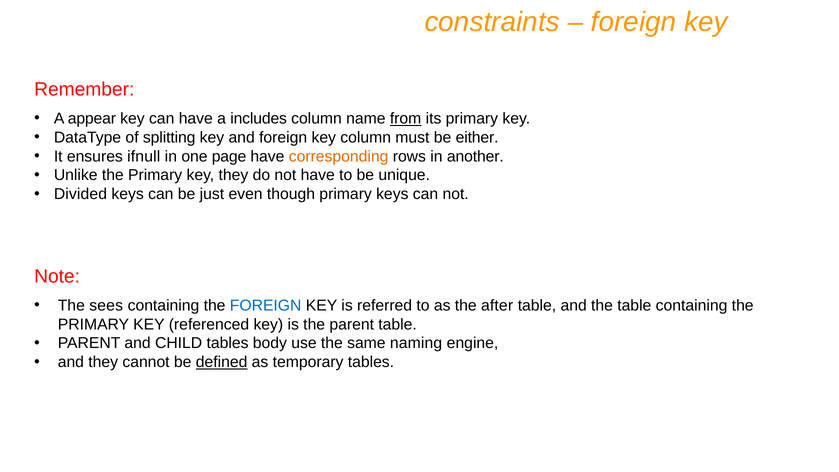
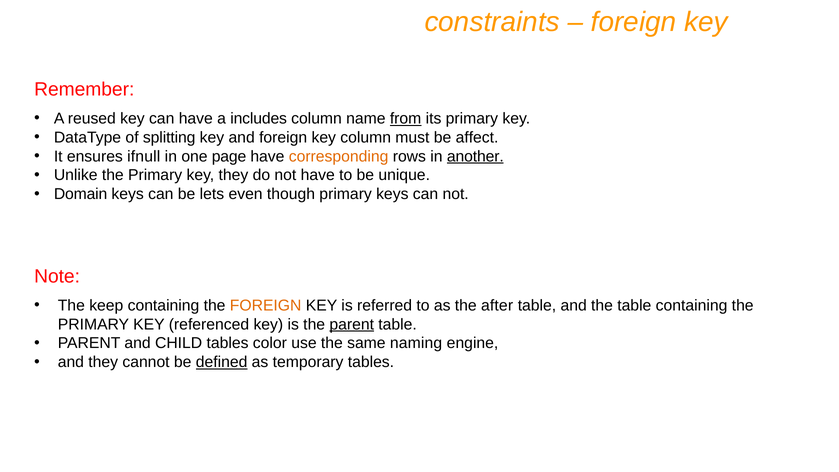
appear: appear -> reused (92, 119)
either: either -> affect (477, 138)
another underline: none -> present (475, 156)
Divided: Divided -> Domain (81, 194)
just: just -> lets (212, 194)
sees: sees -> keep (106, 305)
FOREIGN colour: blue -> orange (266, 305)
parent underline: none -> present (352, 324)
body: body -> color (270, 343)
